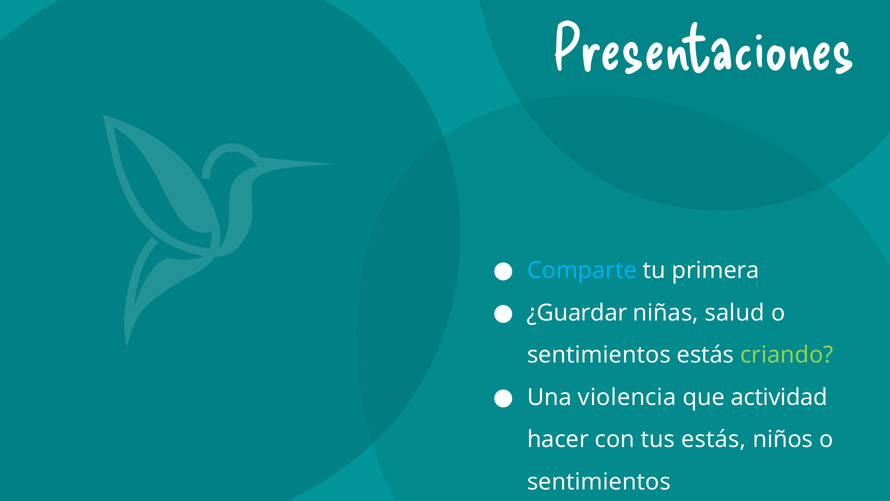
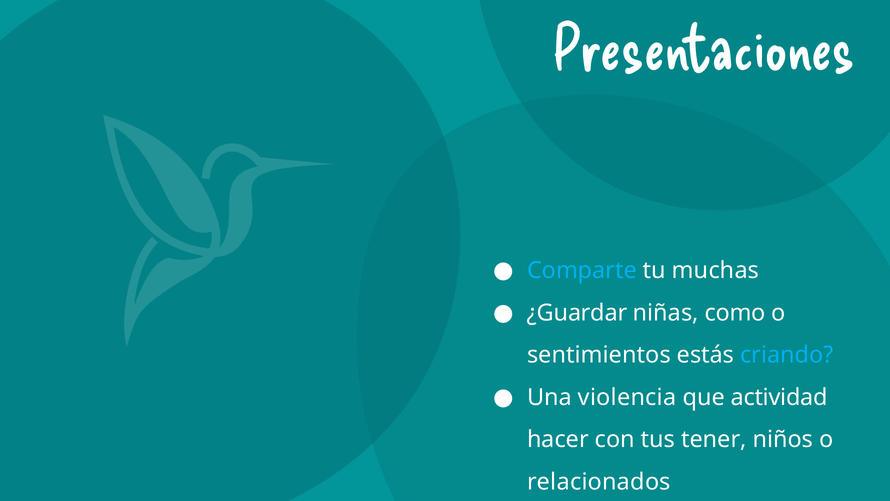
primera: primera -> muchas (716, 270)
salud: salud -> como (735, 313)
criando colour: light green -> light blue (787, 355)
tus estás: estás -> tener (714, 439)
sentimientos: sentimientos -> relacionados (599, 482)
